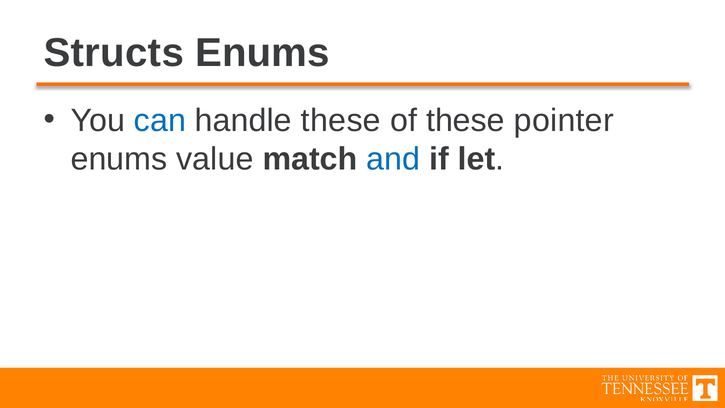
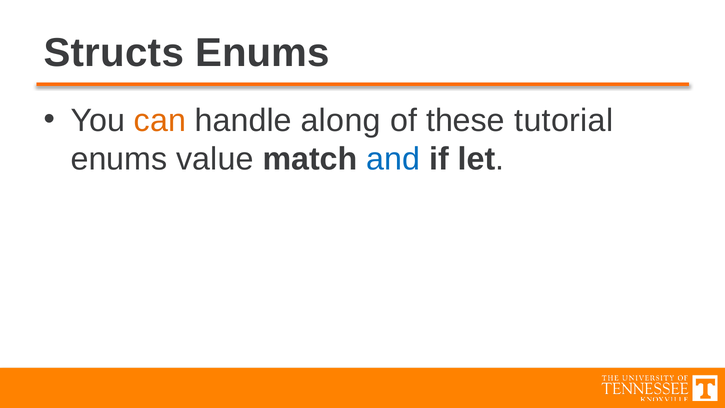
can colour: blue -> orange (160, 120)
handle these: these -> along (341, 120)
pointer: pointer -> tutorial (564, 120)
